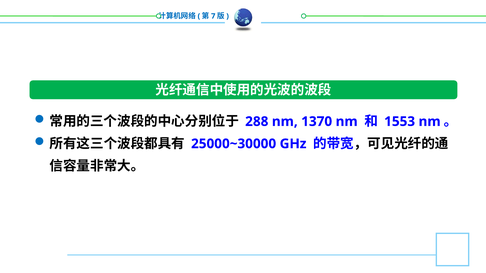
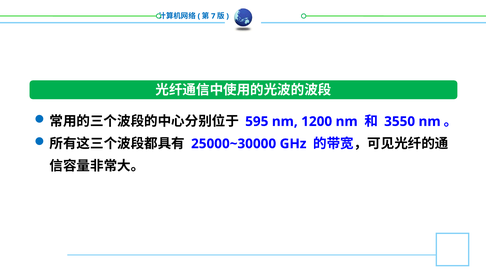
288: 288 -> 595 (257, 122)
1370: 1370 -> 1200 (317, 122)
1553: 1553 -> 3550 (400, 122)
